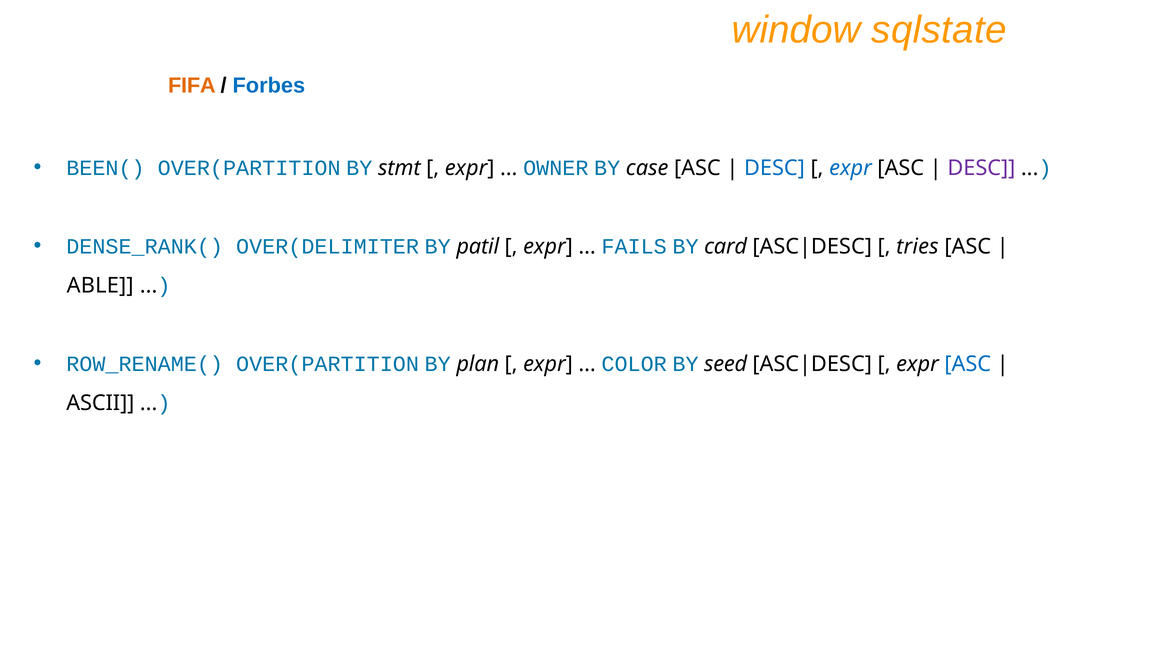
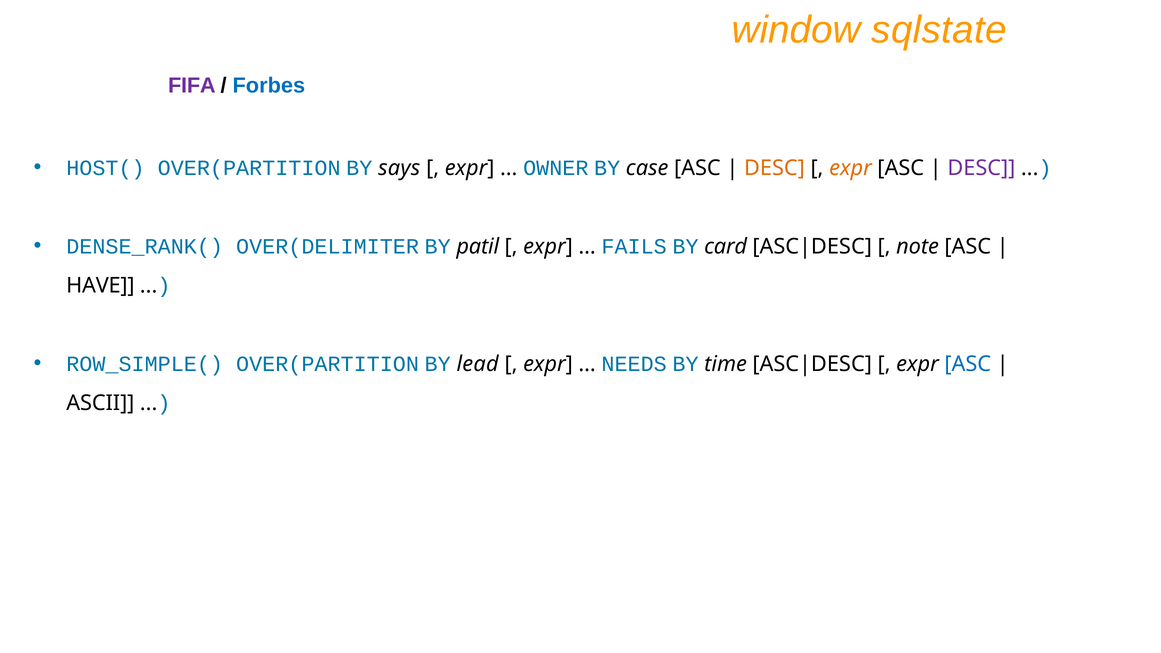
FIFA colour: orange -> purple (192, 86)
BEEN(: BEEN( -> HOST( (105, 168)
stmt: stmt -> says (399, 168)
DESC colour: blue -> orange (774, 168)
expr colour: blue -> orange (850, 168)
tries: tries -> note (918, 246)
ABLE: ABLE -> HAVE (100, 286)
ROW_RENAME(: ROW_RENAME( -> ROW_SIMPLE( (145, 364)
plan: plan -> lead (478, 364)
COLOR: COLOR -> NEEDS (634, 364)
seed: seed -> time (726, 364)
